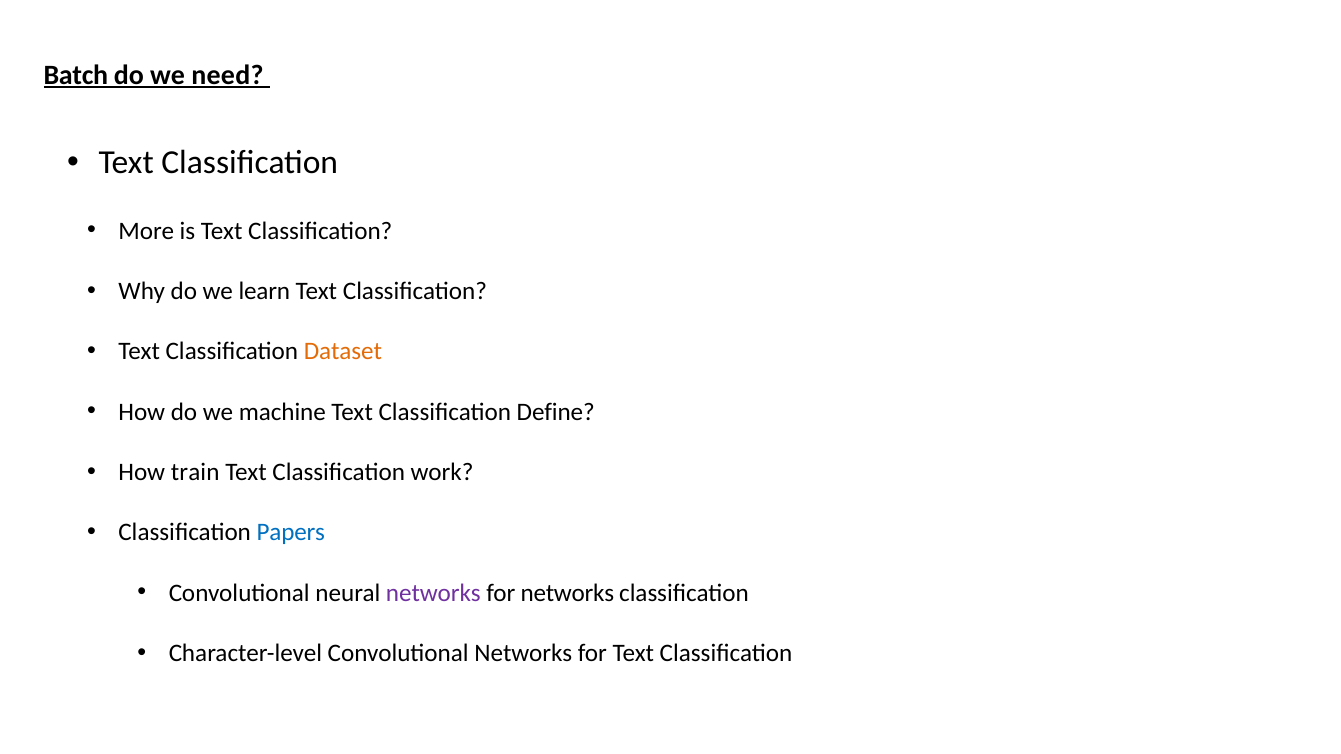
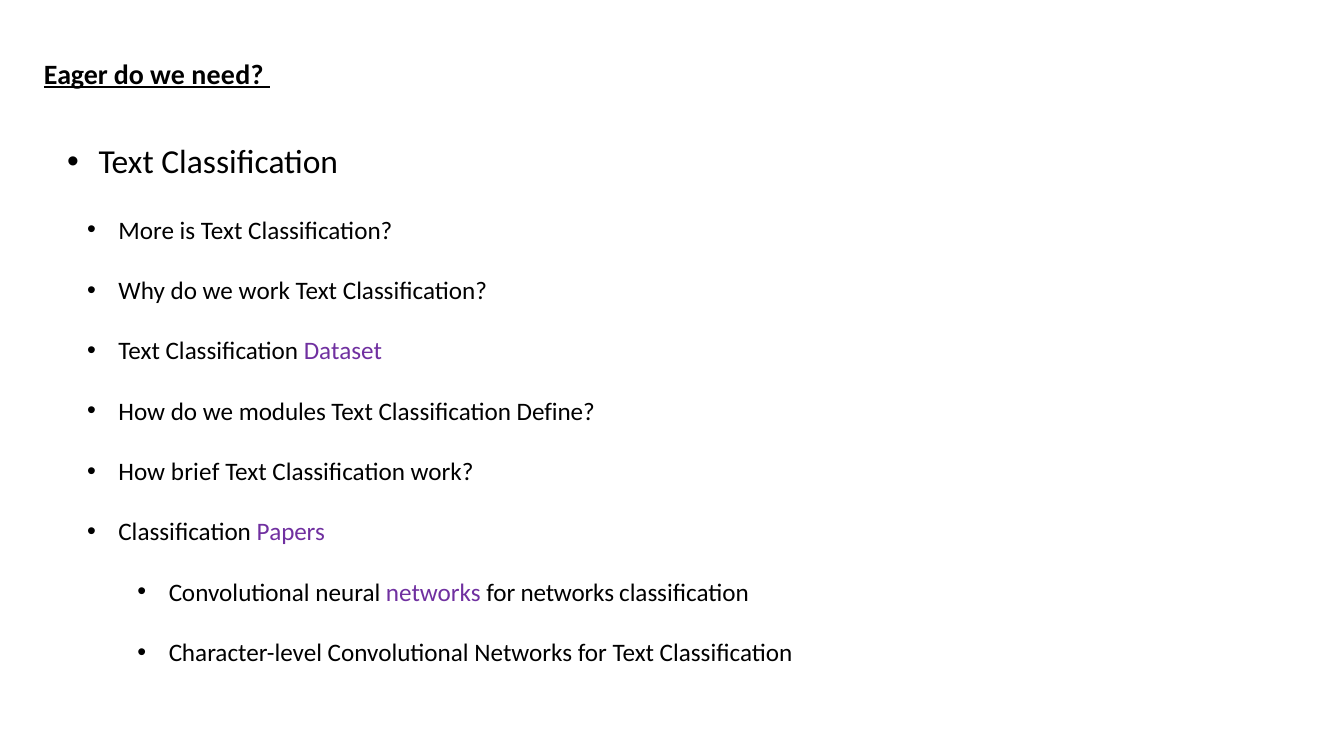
Batch: Batch -> Eager (76, 75)
we learn: learn -> work (264, 291)
Dataset colour: orange -> purple (343, 352)
machine: machine -> modules (282, 412)
train: train -> brief (195, 472)
Papers colour: blue -> purple (291, 533)
